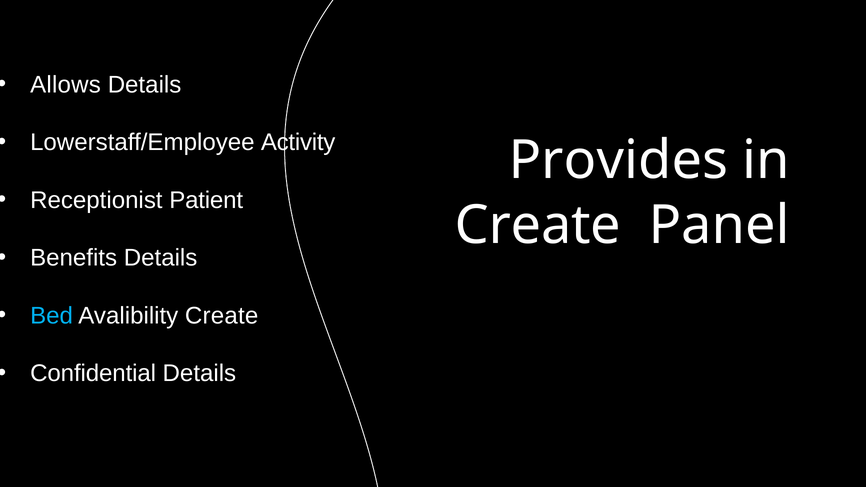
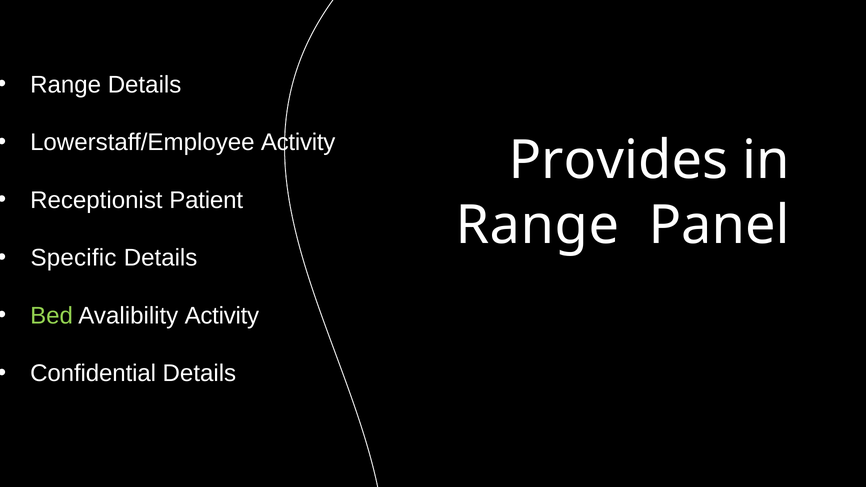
Allows: Allows -> Range (66, 85)
Create: Create -> Range (537, 226)
Benefits: Benefits -> Specific (73, 258)
Bed colour: light blue -> light green (52, 316)
Avalibility Create: Create -> Activity (222, 316)
